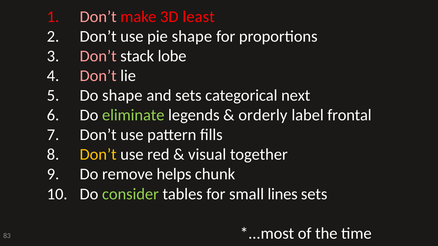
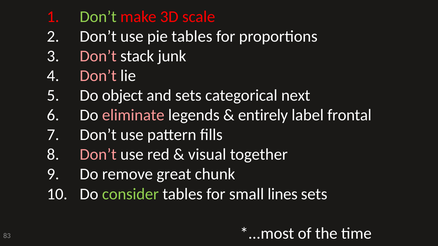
Don’t colour: pink -> light green (98, 17)
least: least -> scale (199, 17)
pie shape: shape -> tables (192, 37)
lobe: lobe -> junk (172, 56)
Do shape: shape -> object (122, 96)
eliminate colour: light green -> pink (133, 115)
orderly: orderly -> entirely (263, 115)
Don’t colour: yellow -> pink (98, 155)
helps: helps -> great (174, 175)
